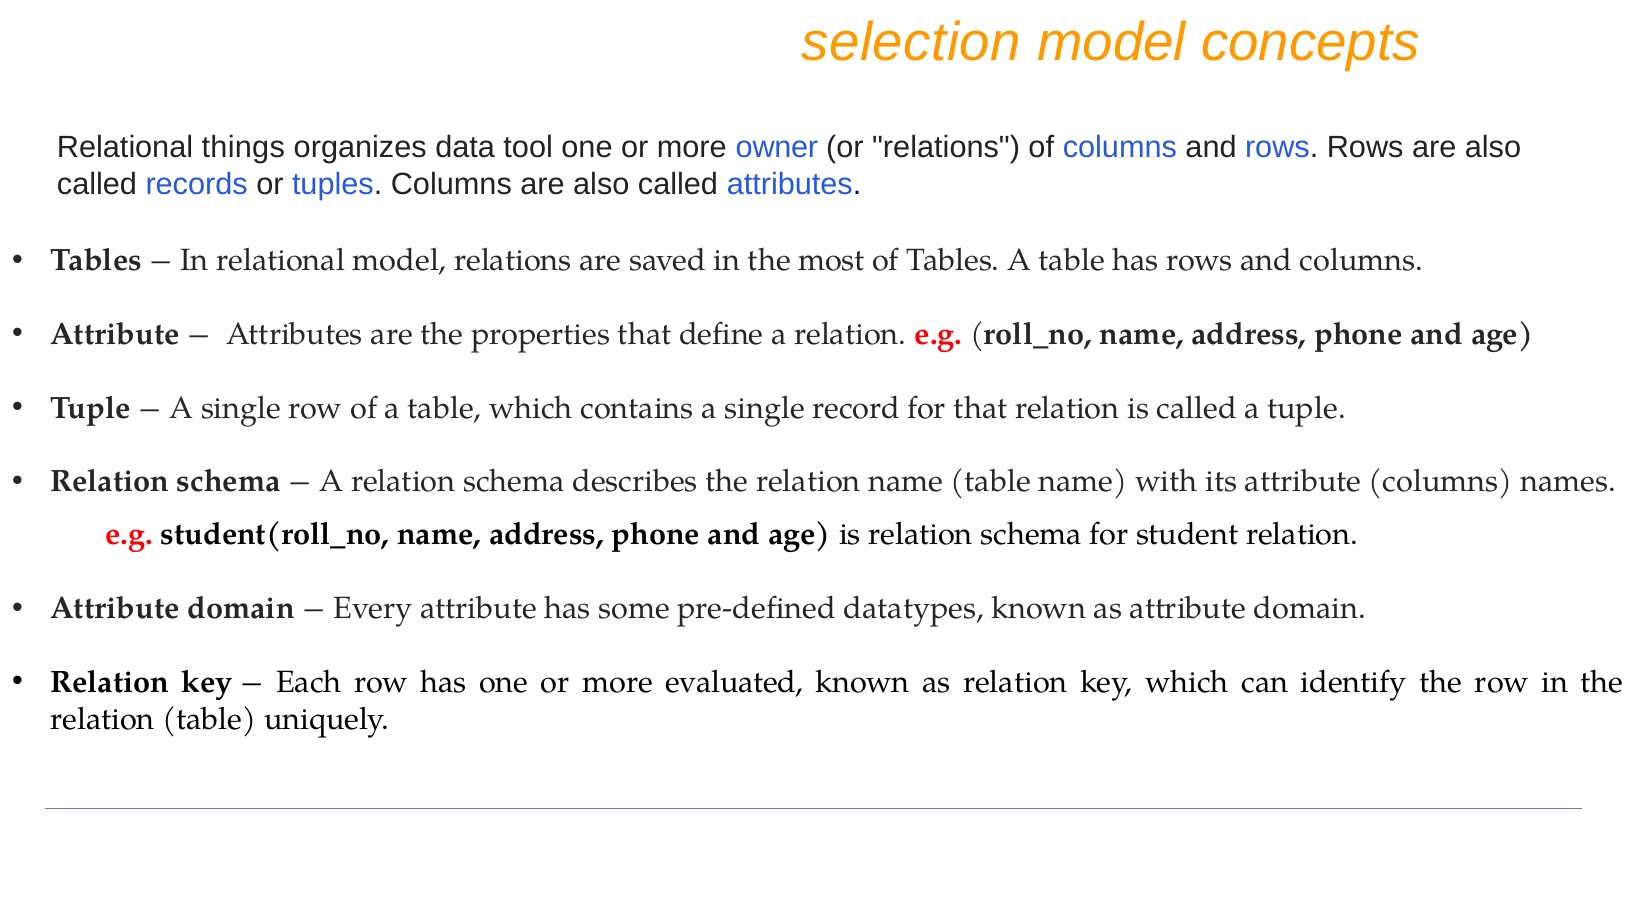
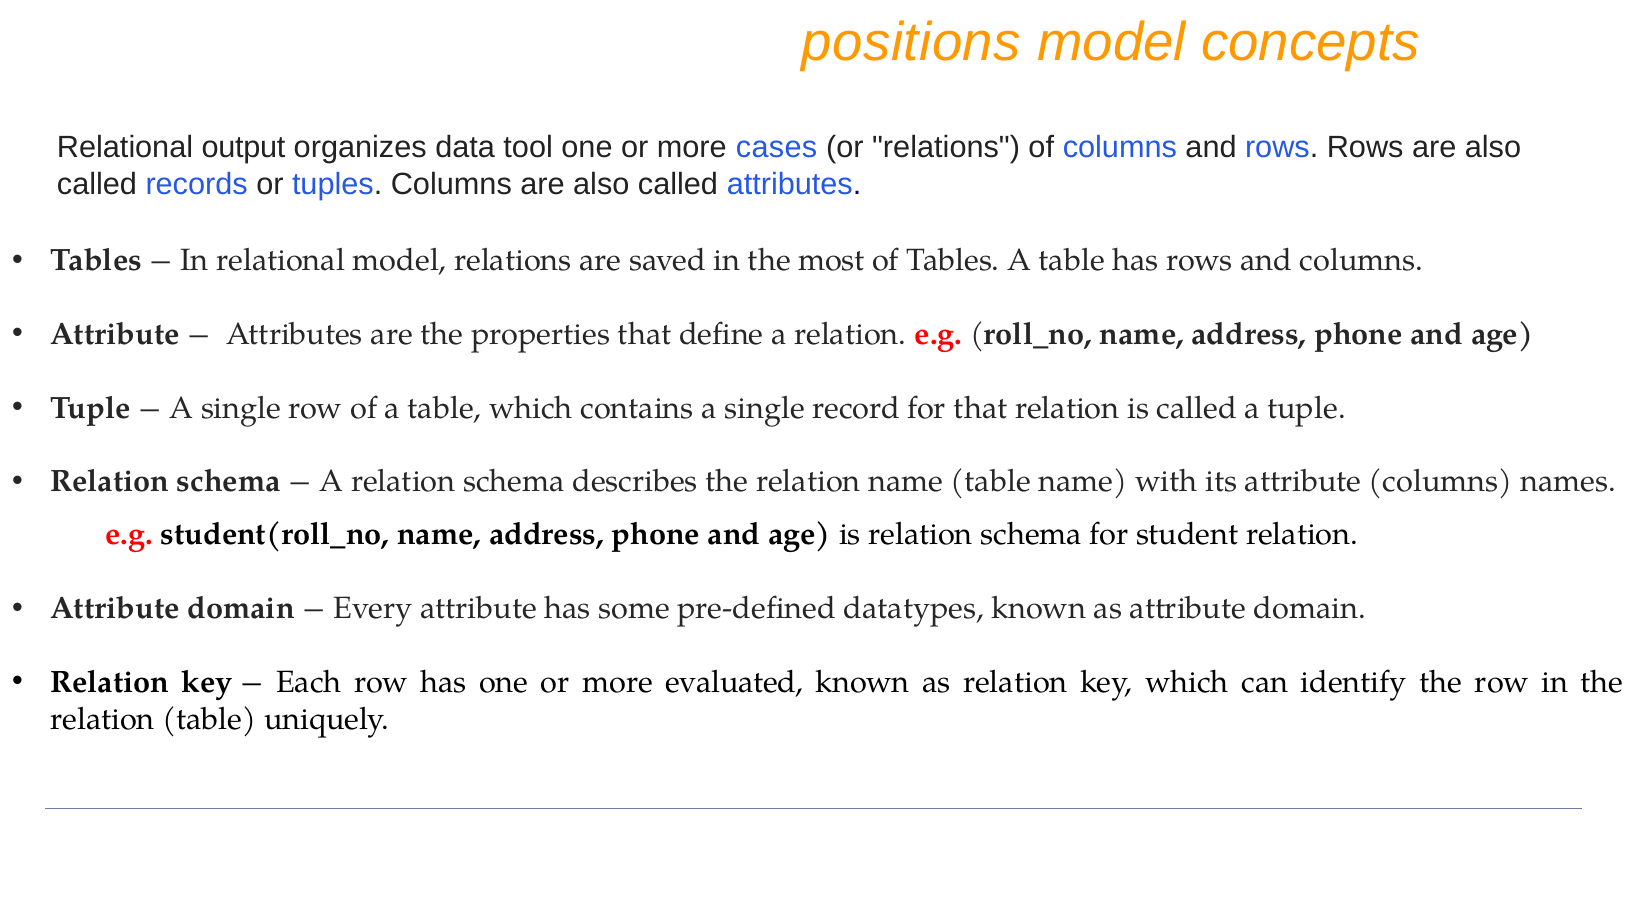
selection: selection -> positions (911, 43)
things: things -> output (244, 148)
owner: owner -> cases (777, 148)
